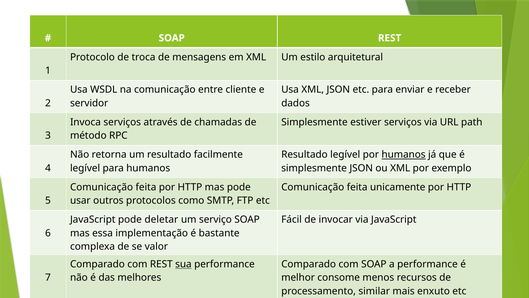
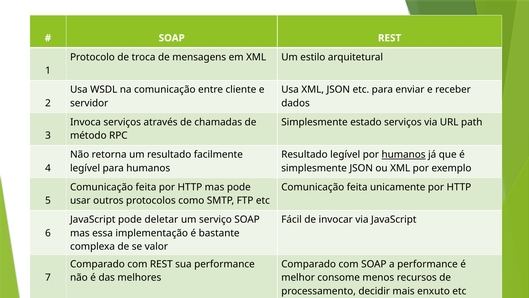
estiver: estiver -> estado (366, 122)
sua underline: present -> none (183, 264)
similar: similar -> decidir (374, 291)
